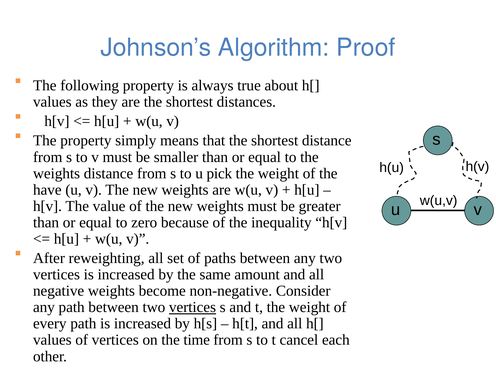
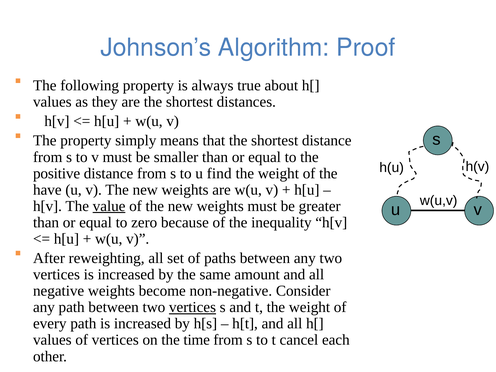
weights: weights -> positive (57, 173)
pick: pick -> find (219, 173)
value underline: none -> present (109, 206)
